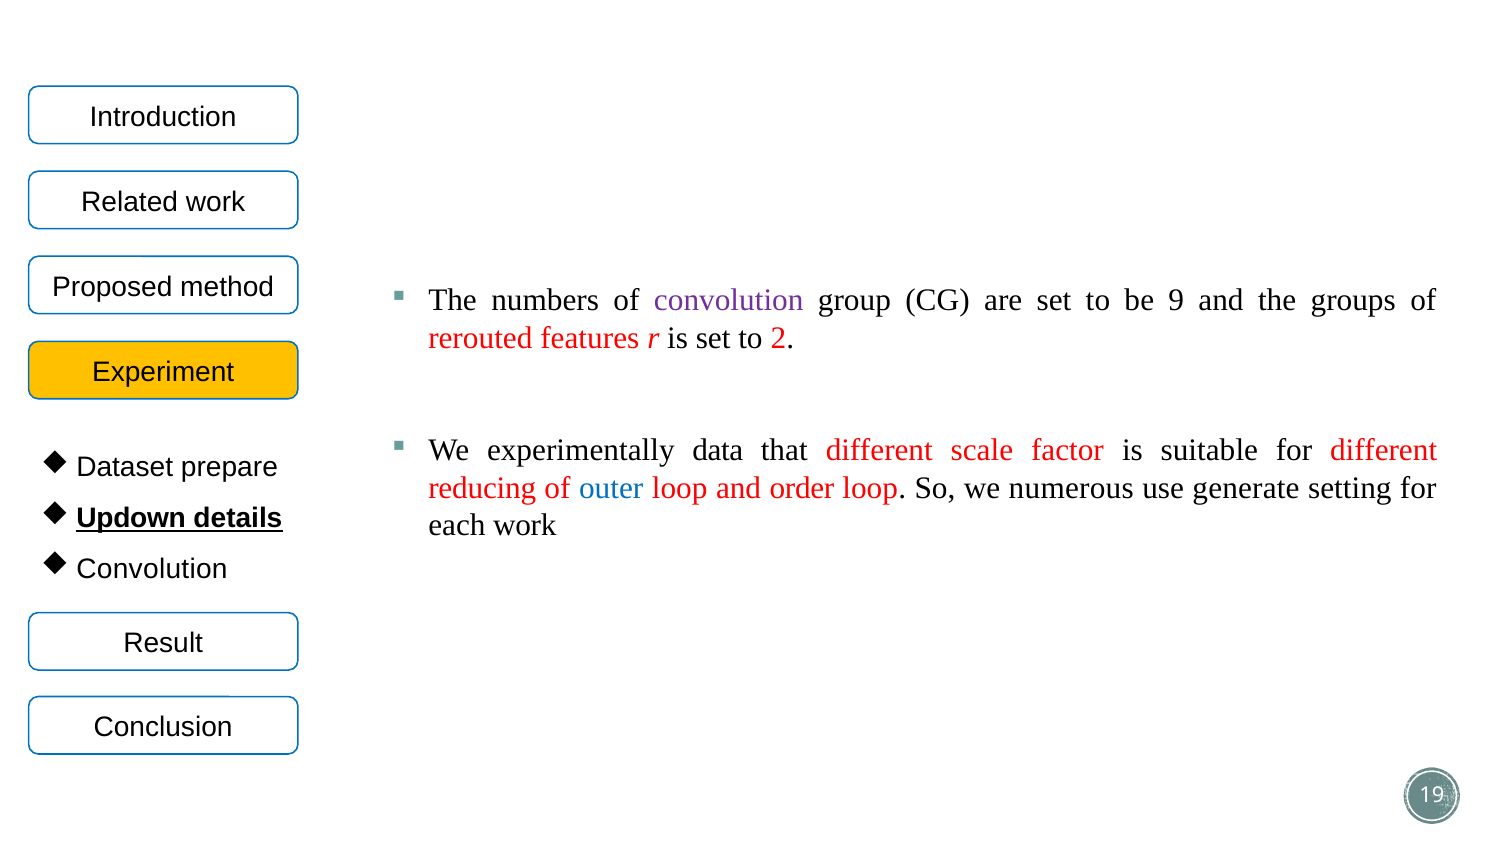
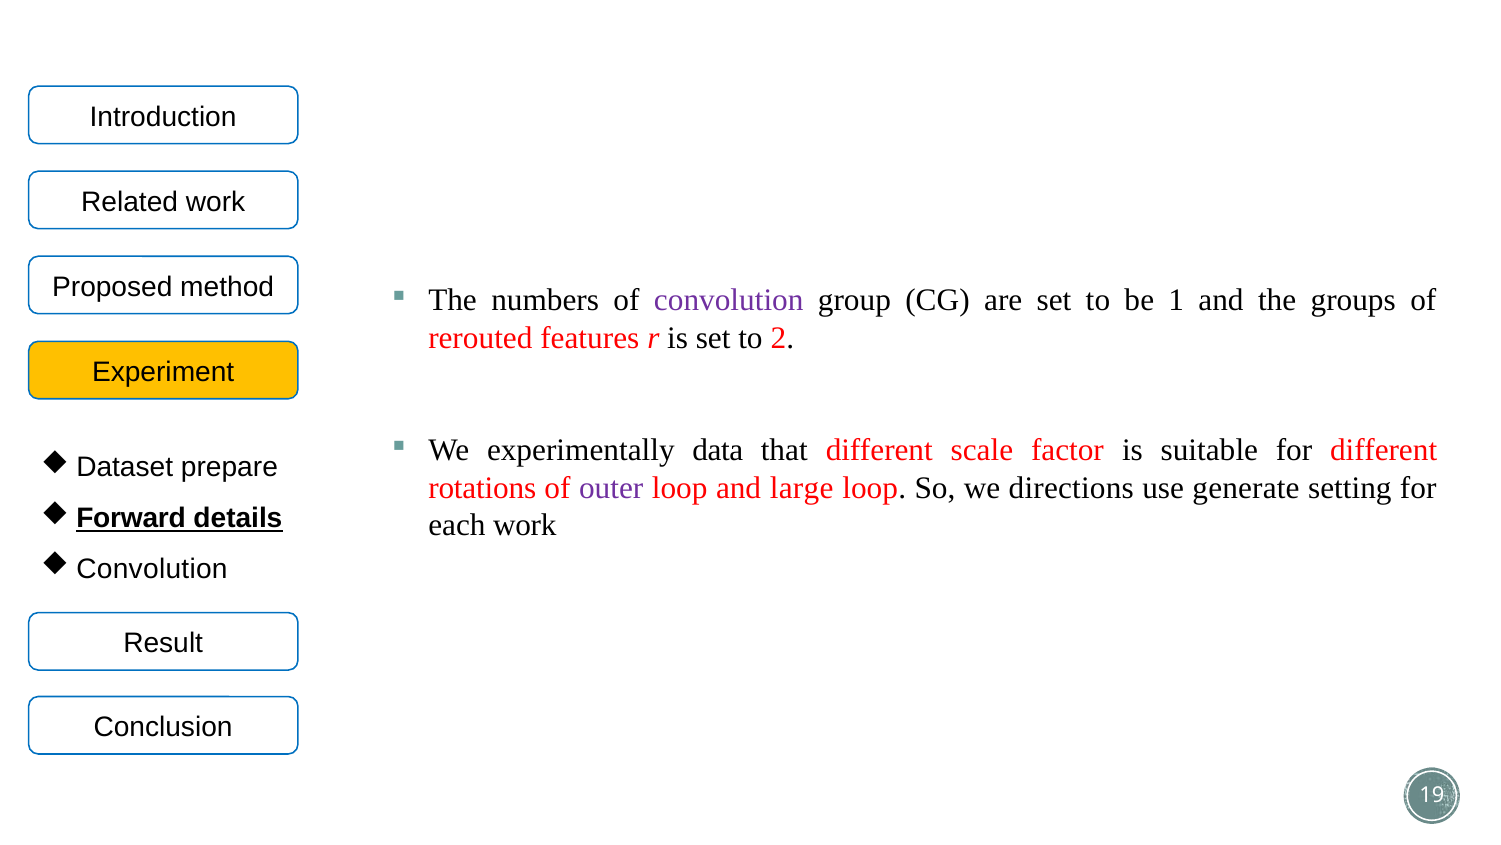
9: 9 -> 1 (1176, 300)
reducing: reducing -> rotations (482, 488)
outer colour: blue -> purple (611, 488)
order: order -> large (802, 488)
numerous: numerous -> directions (1071, 488)
Updown: Updown -> Forward (131, 518)
